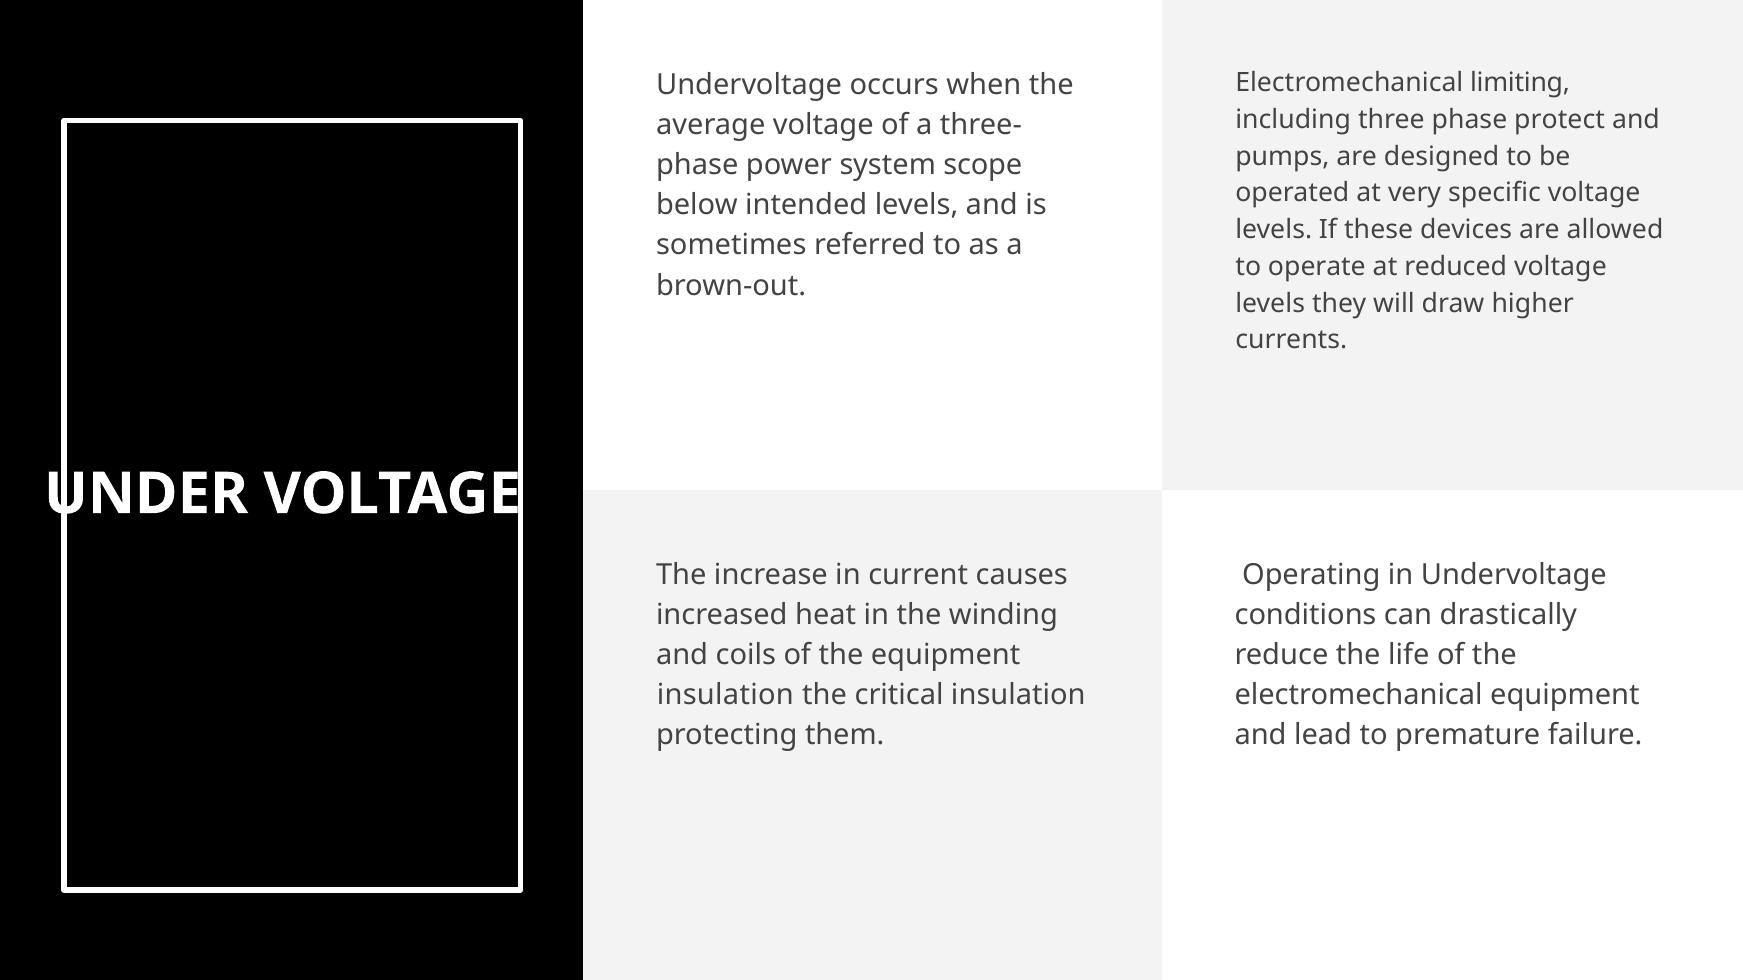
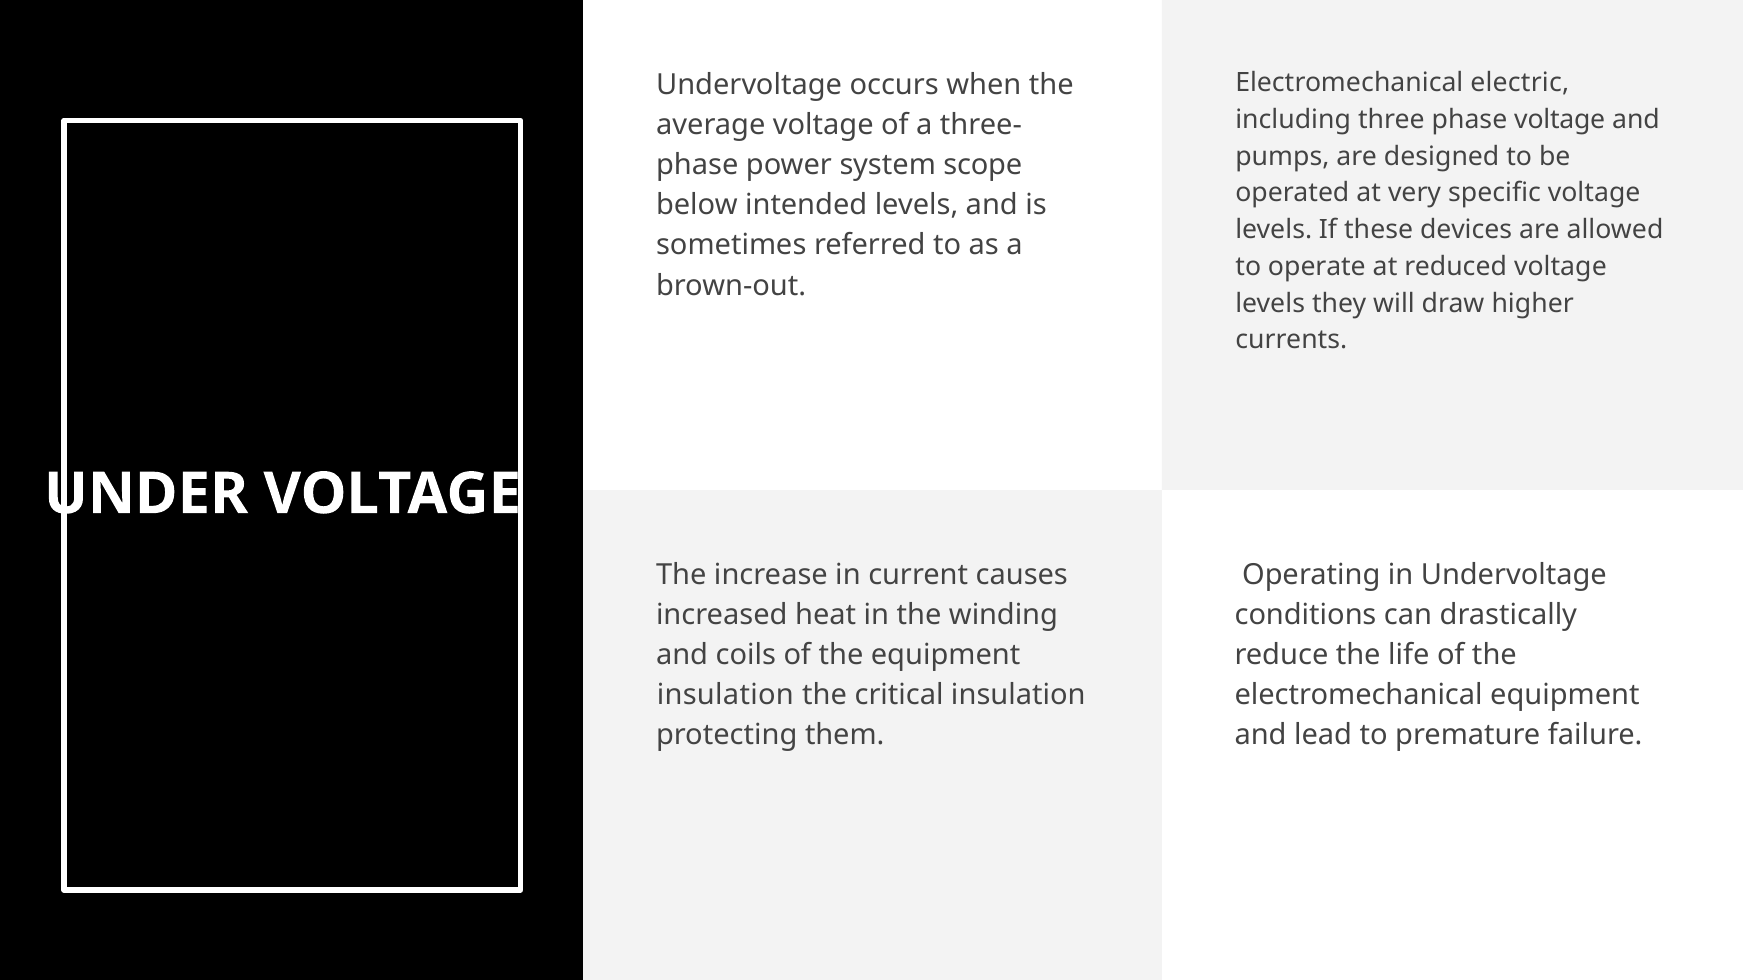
limiting: limiting -> electric (1520, 83)
phase protect: protect -> voltage (1560, 120)
